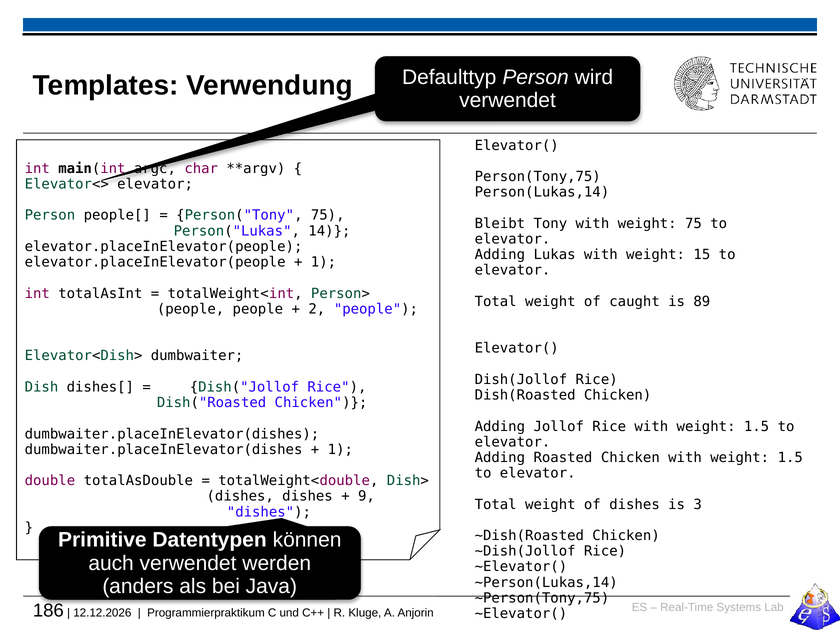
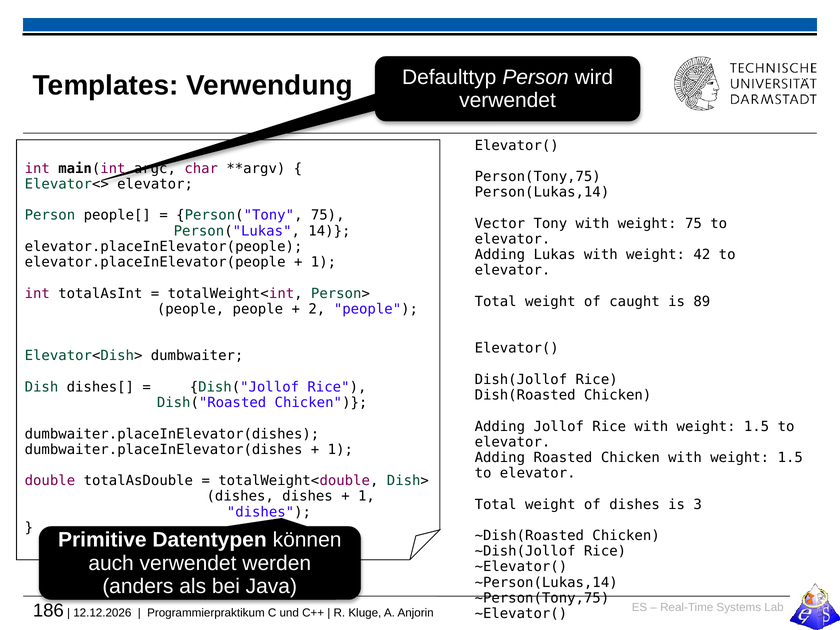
Bleibt: Bleibt -> Vector (500, 223)
15: 15 -> 42 (702, 255)
9: 9 -> 1 (366, 496)
